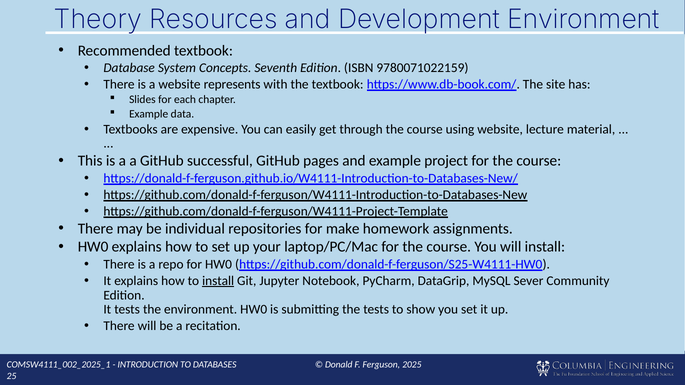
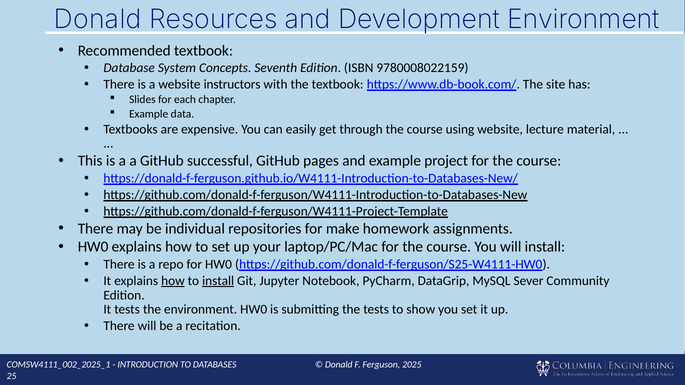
Theory: Theory -> Donald (98, 20)
9780071022159: 9780071022159 -> 9780008022159 (422, 68)
represents: represents -> instructors (232, 84)
how underline: none -> present (173, 281)
